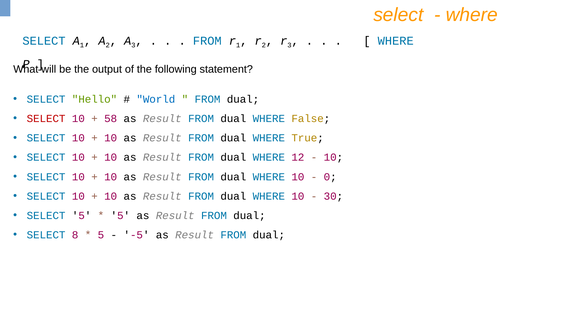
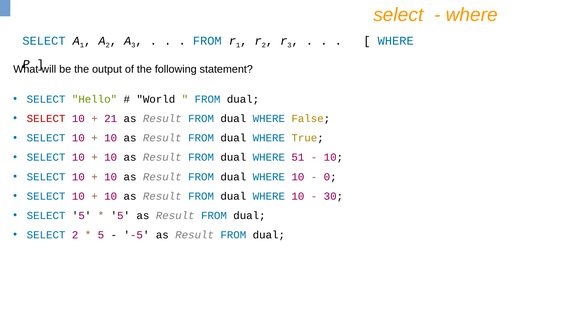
World colour: blue -> black (156, 99)
58: 58 -> 21 (111, 119)
12: 12 -> 51 (298, 157)
SELECT 8: 8 -> 2 (75, 235)
